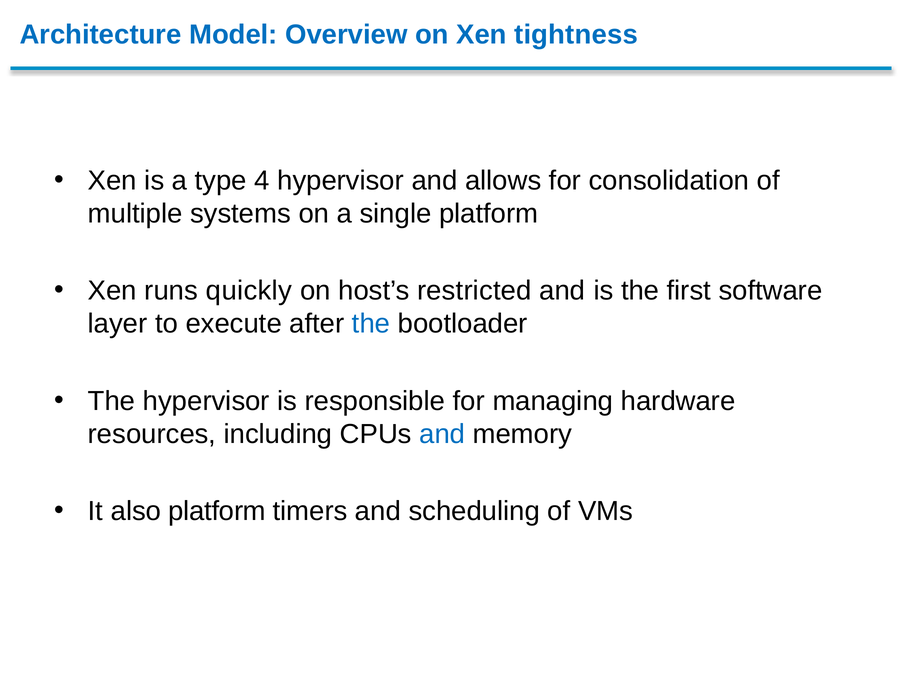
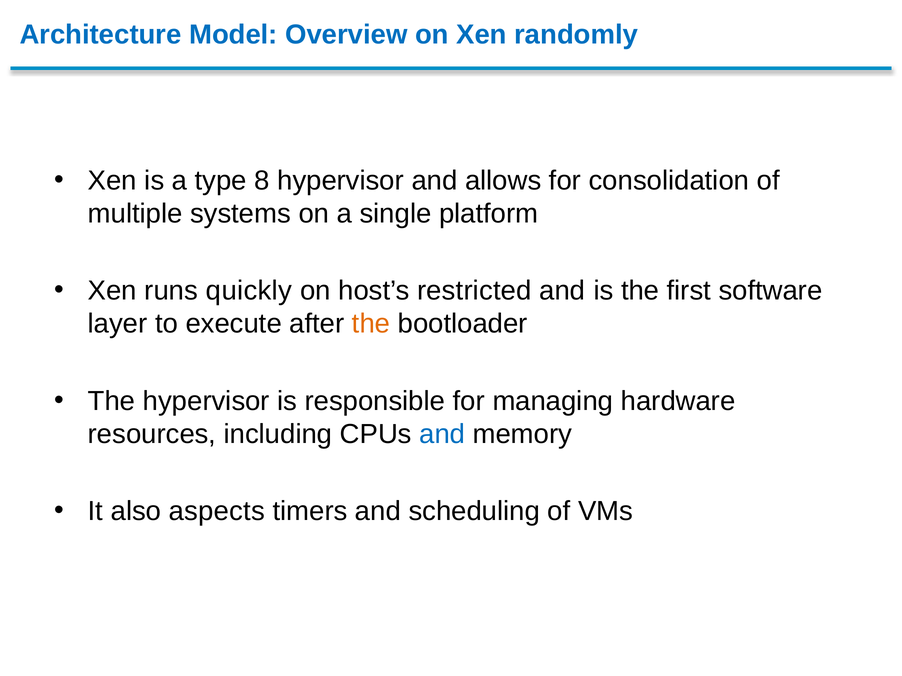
tightness: tightness -> randomly (576, 34)
4: 4 -> 8 (262, 181)
the colour: blue -> orange (371, 324)
also platform: platform -> aspects (217, 511)
